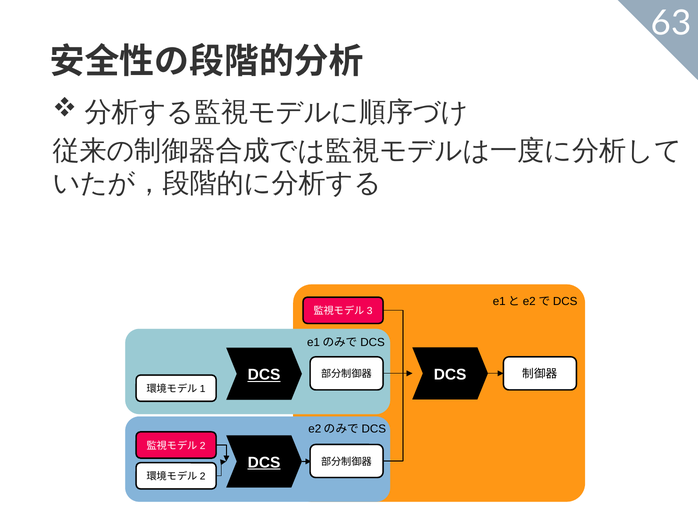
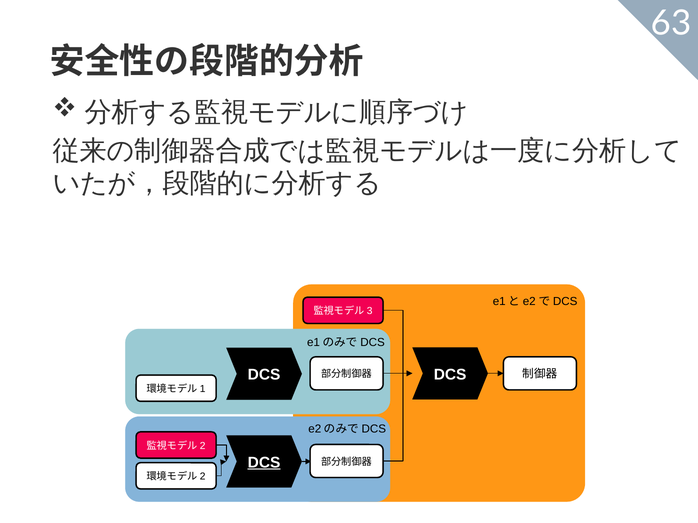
DCS underline: present -> none (264, 375)
